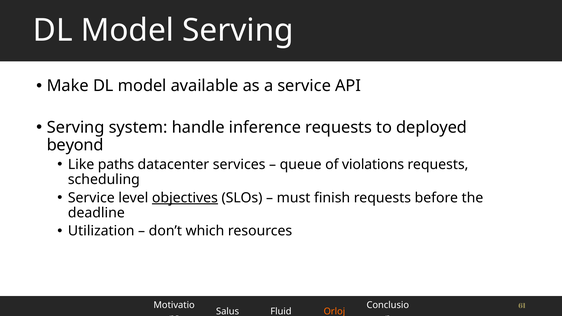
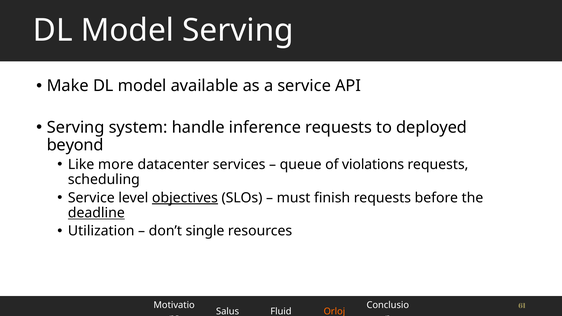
paths: paths -> more (116, 165)
deadline underline: none -> present (96, 213)
which: which -> single (205, 231)
